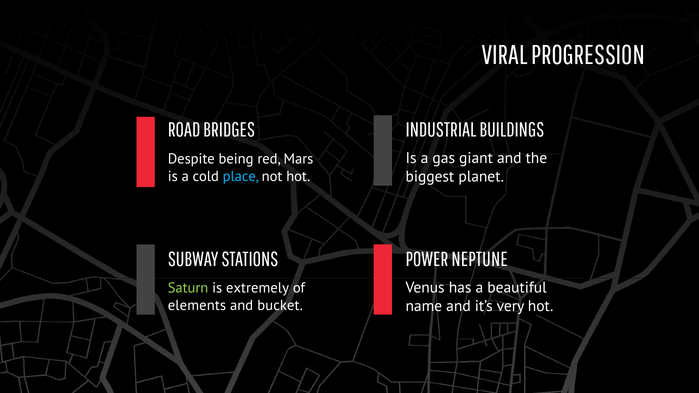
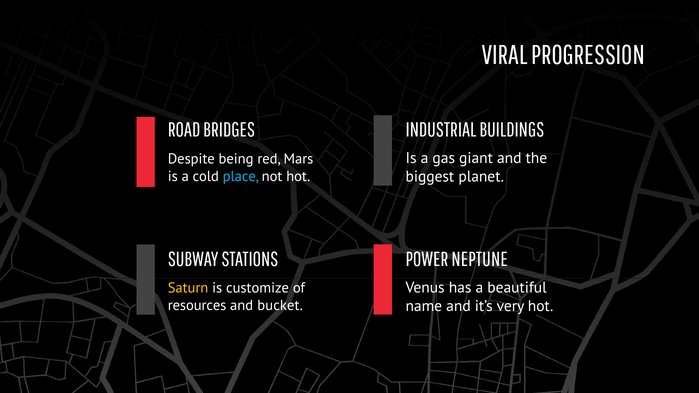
Saturn colour: light green -> yellow (188, 288)
extremely: extremely -> customize (258, 288)
elements: elements -> resources (197, 306)
